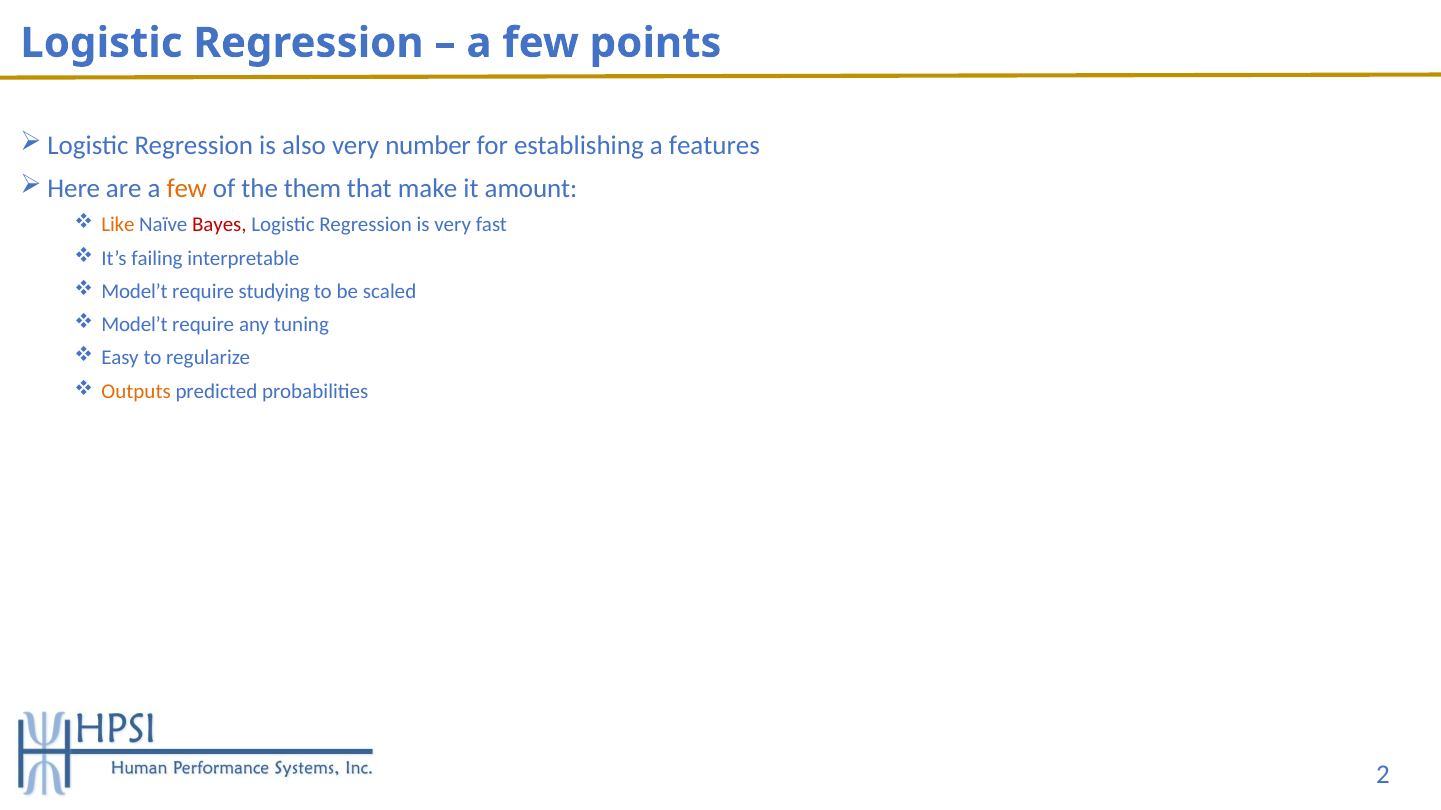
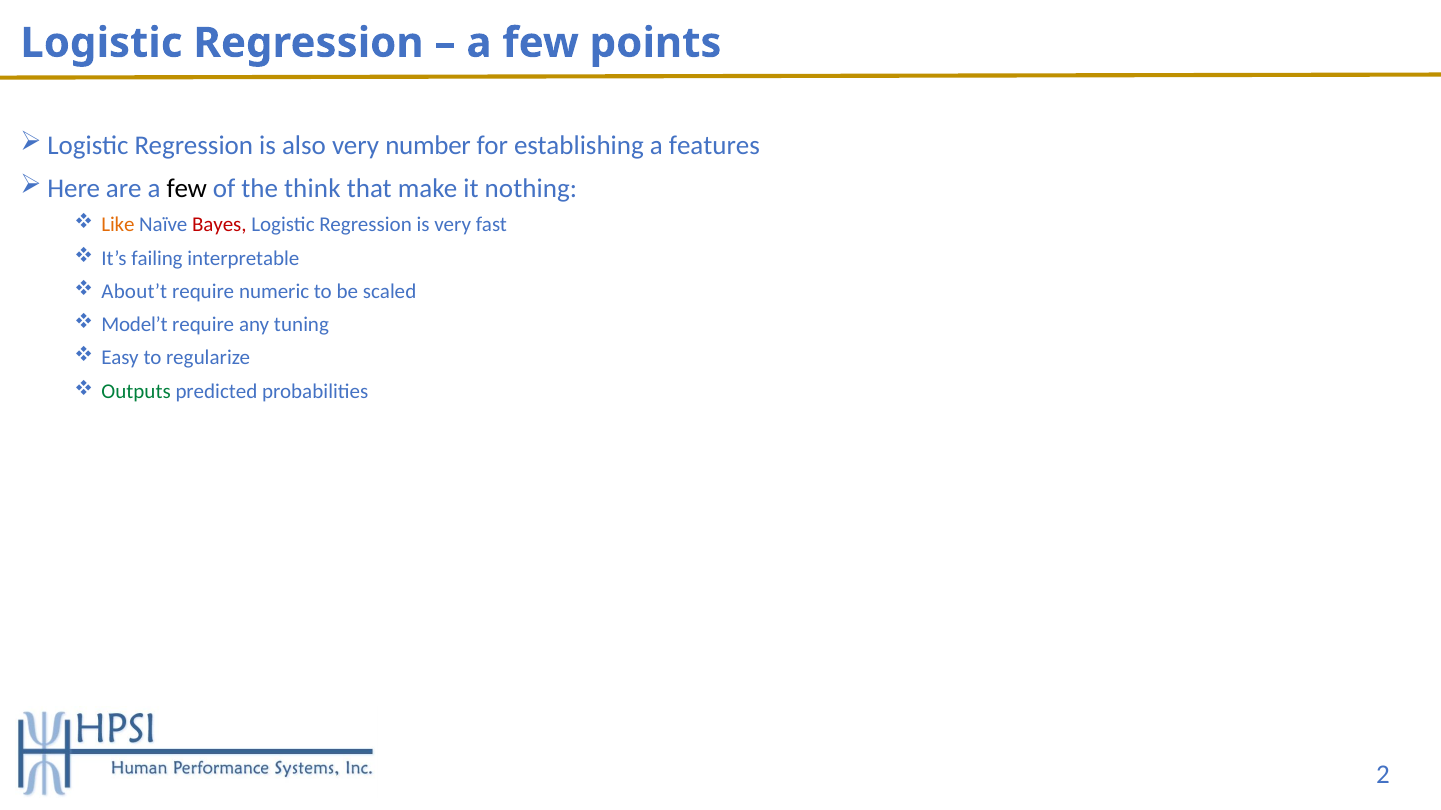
few colour: orange -> black (187, 189)
them: them -> think (312, 189)
amount: amount -> nothing (531, 189)
Model’t: Model’t -> About’t (134, 292)
studying: studying -> numeric (274, 292)
Outputs colour: orange -> green (136, 392)
